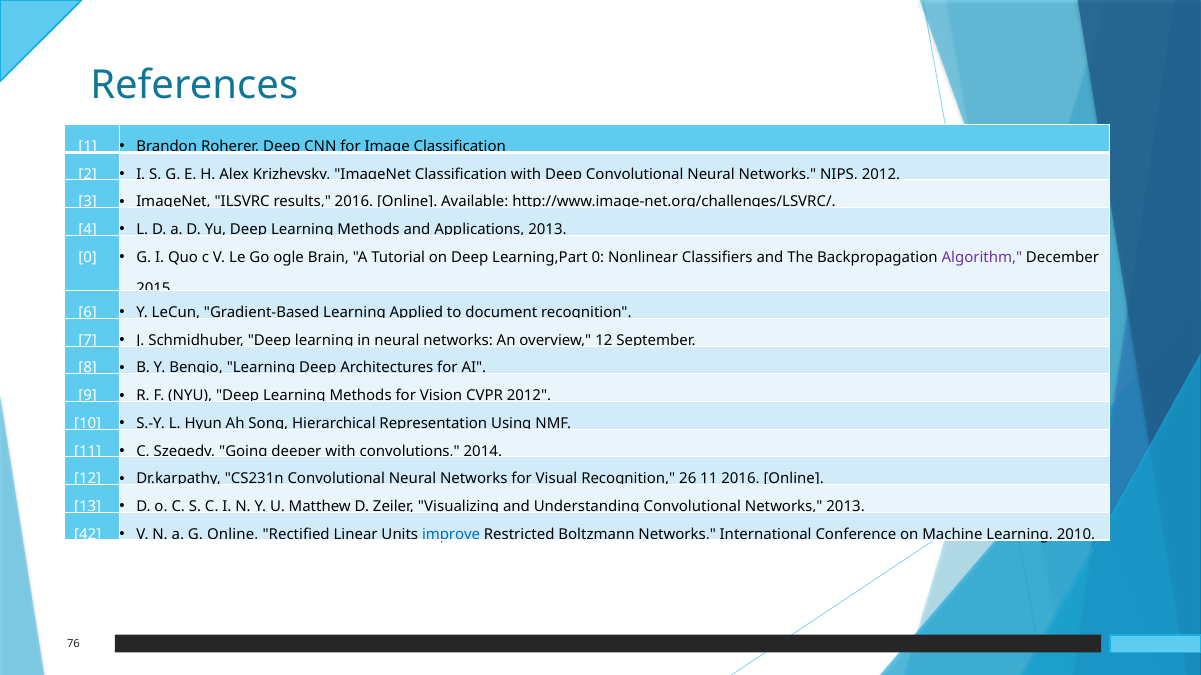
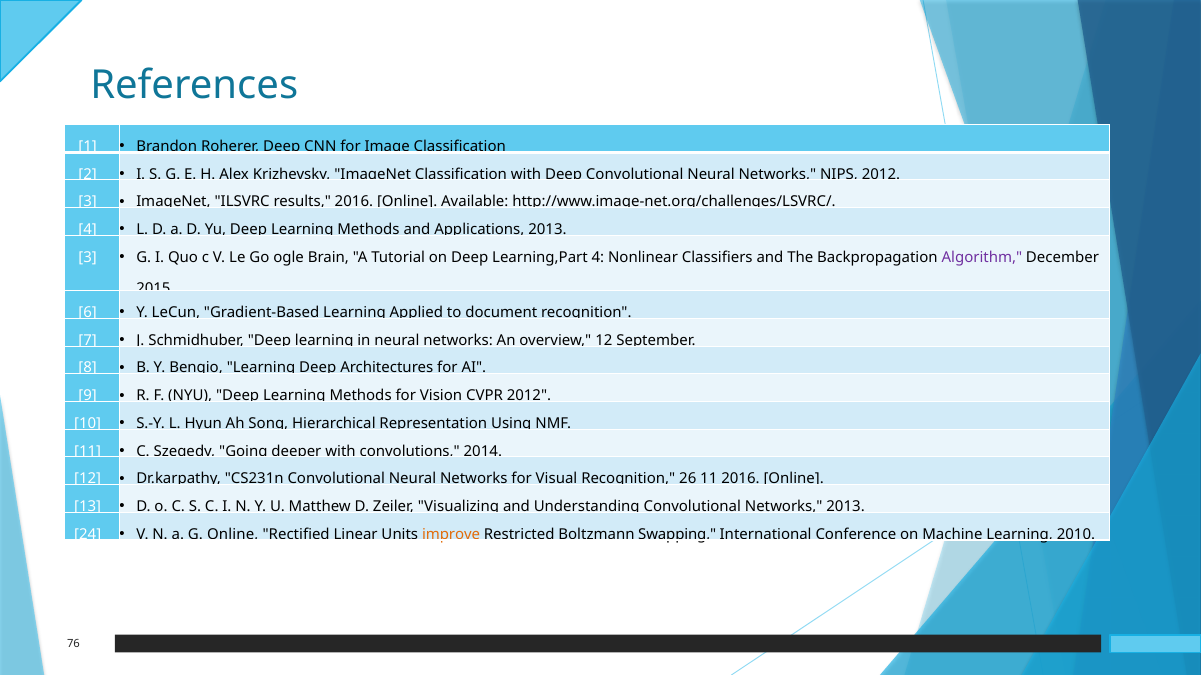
0: 0 -> 3 (88, 258)
Learning,Part 0: 0 -> 4 (598, 258)
42: 42 -> 24 (88, 535)
improve colour: blue -> orange (451, 535)
Boltzmann Networks: Networks -> Swapping (677, 535)
